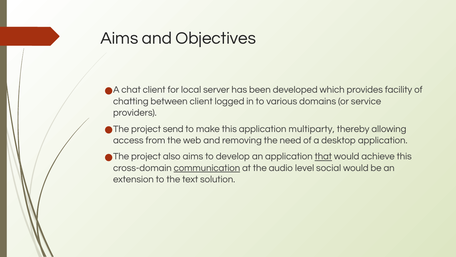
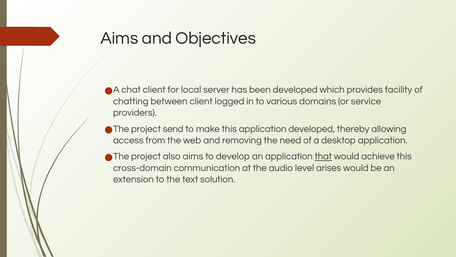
application multiparty: multiparty -> developed (312, 129)
communication underline: present -> none (207, 168)
social: social -> arises (329, 168)
